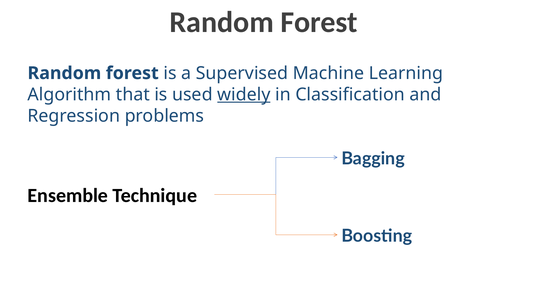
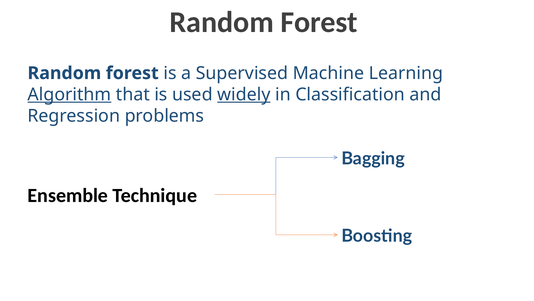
Algorithm underline: none -> present (69, 94)
